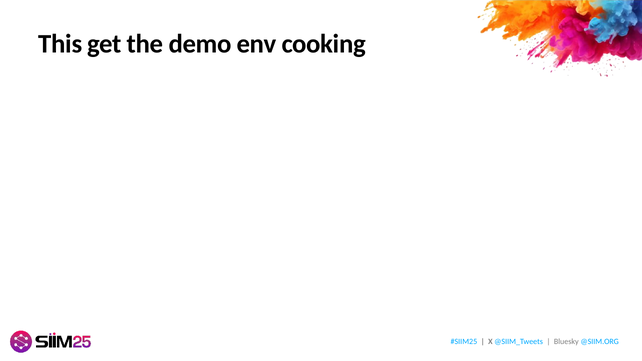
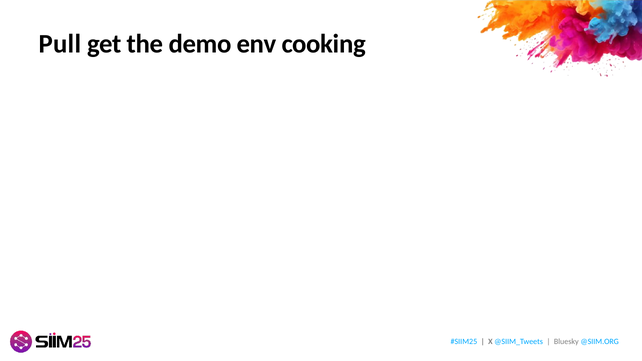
This: This -> Pull (60, 44)
